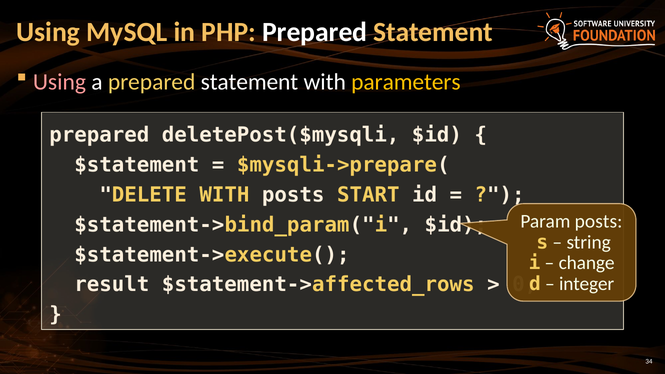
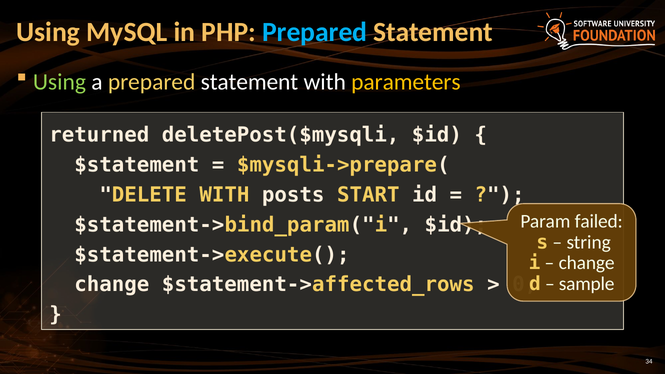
Prepared colour: white -> light blue (315, 32)
Using colour: pink -> light green (59, 82)
prepared: prepared -> returned (99, 135)
Param posts: posts -> failed (599, 221)
integer: integer -> sample (587, 284)
result: result -> change (112, 285)
